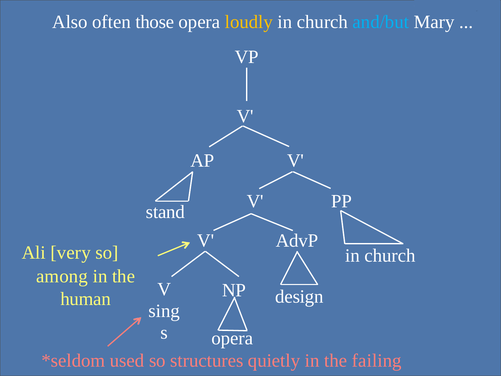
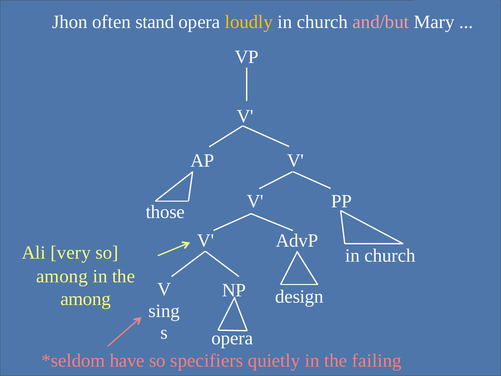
Also: Also -> Jhon (70, 22)
those: those -> stand (155, 22)
and/but colour: light blue -> pink (381, 22)
stand: stand -> those (165, 212)
human: human -> among (86, 299)
used: used -> have (127, 361)
structures: structures -> specifiers (207, 361)
